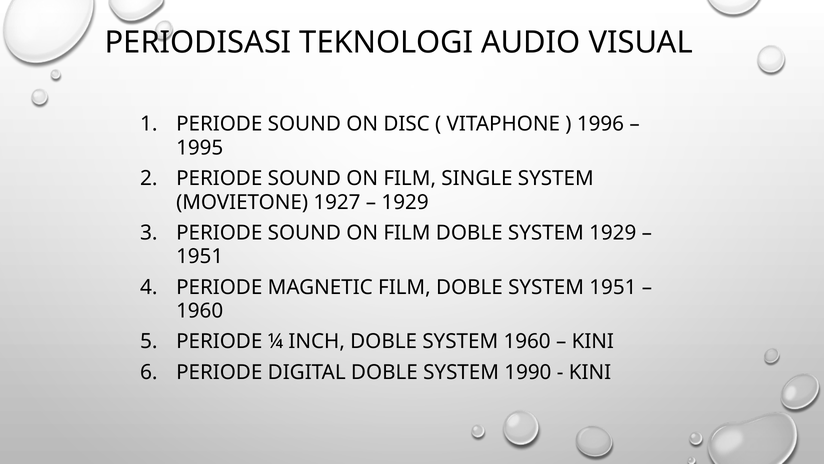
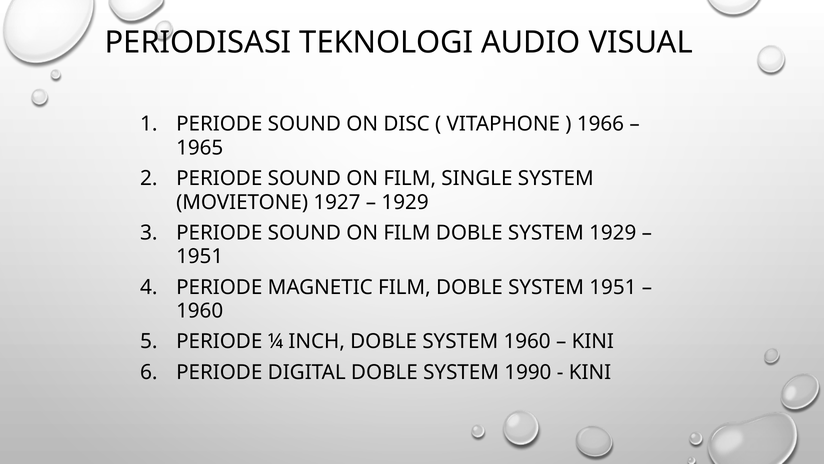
1996: 1996 -> 1966 (600, 124)
1995: 1995 -> 1965 (200, 148)
